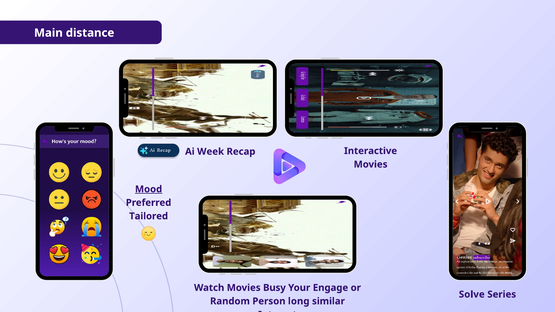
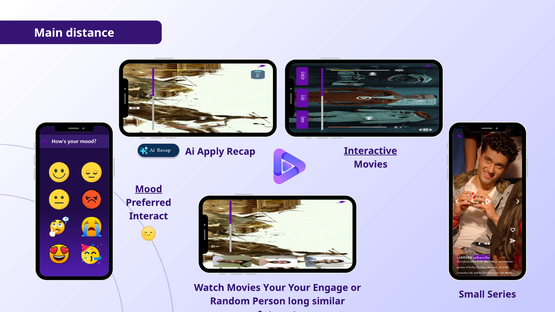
Week: Week -> Apply (211, 152)
Interactive underline: none -> present (371, 151)
Tailored: Tailored -> Interact (149, 216)
Movies Busy: Busy -> Your (274, 288)
Solve: Solve -> Small (472, 295)
